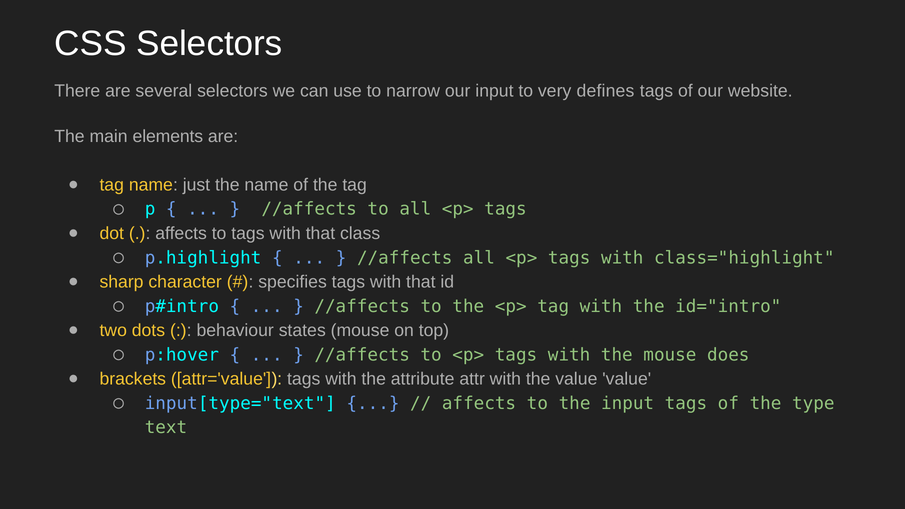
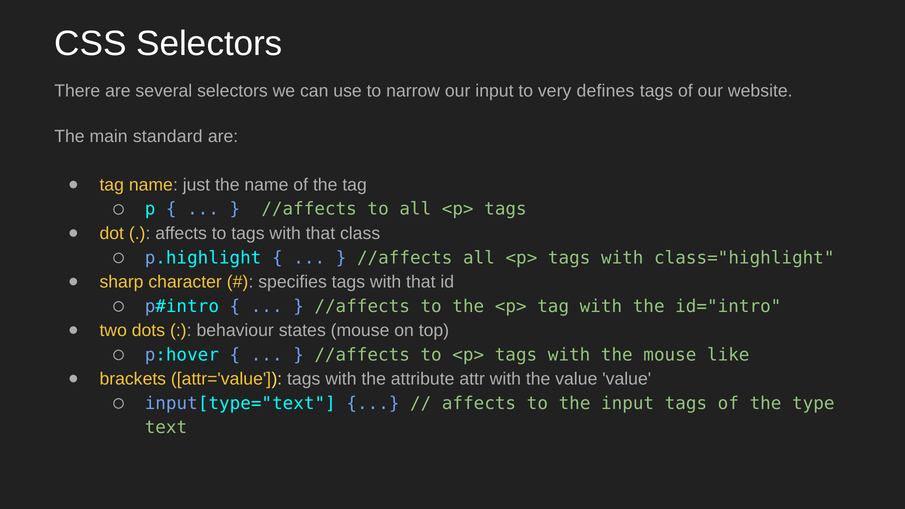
elements: elements -> standard (168, 136)
does: does -> like (728, 355)
